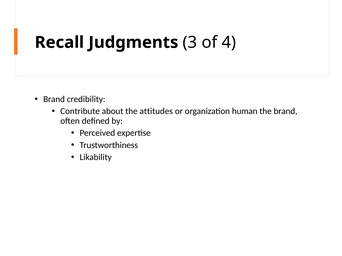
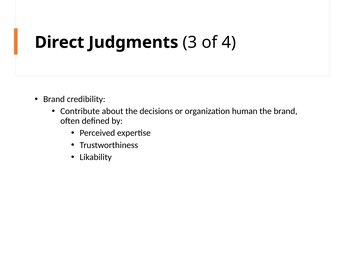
Recall: Recall -> Direct (59, 42)
attitudes: attitudes -> decisions (156, 111)
